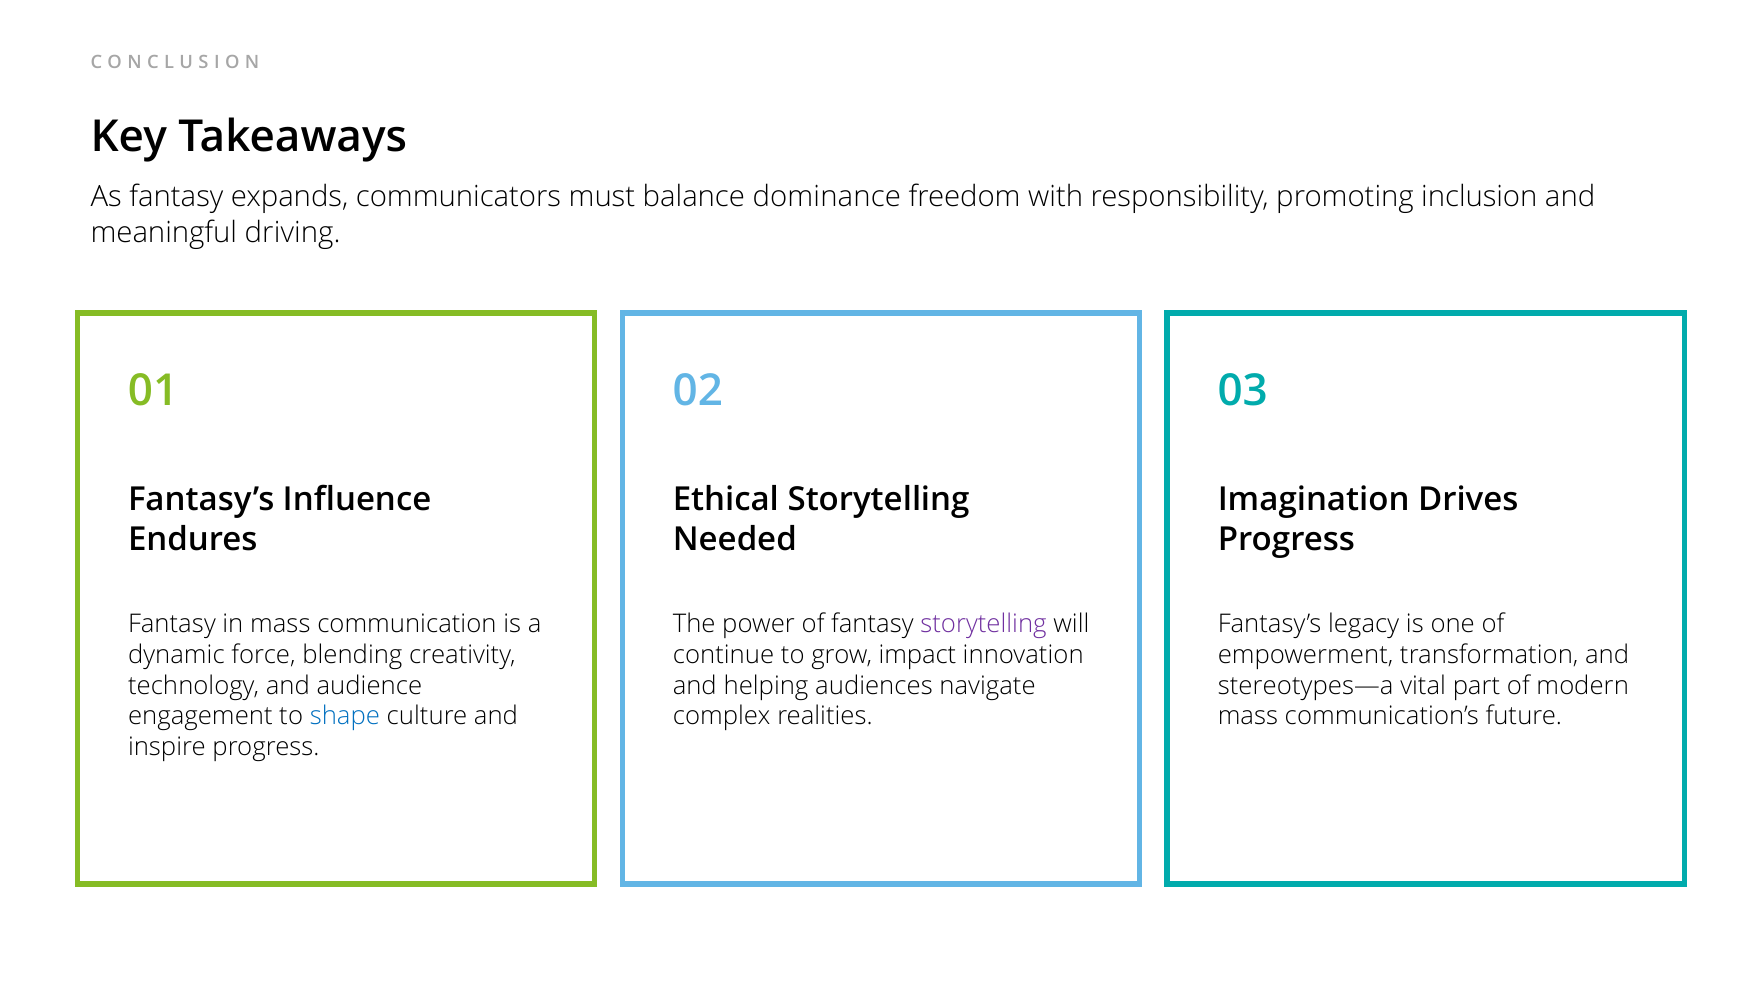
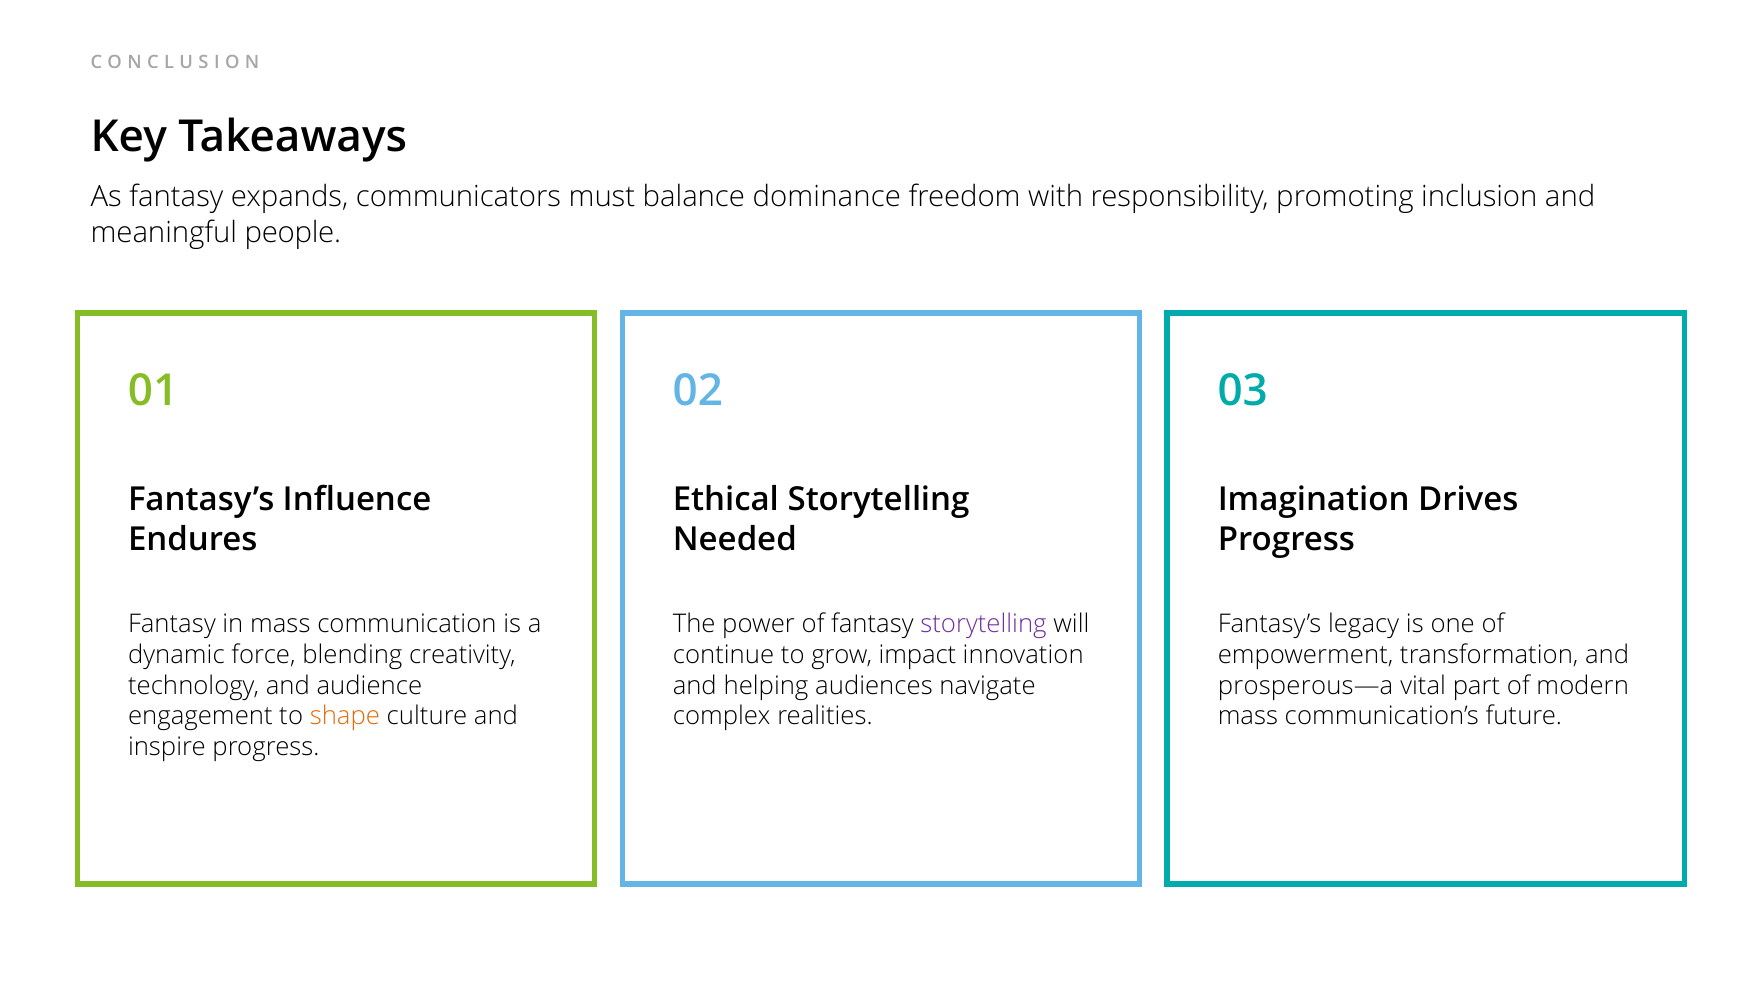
driving: driving -> people (293, 233)
stereotypes—a: stereotypes—a -> prosperous—a (1306, 686)
shape colour: blue -> orange (345, 717)
